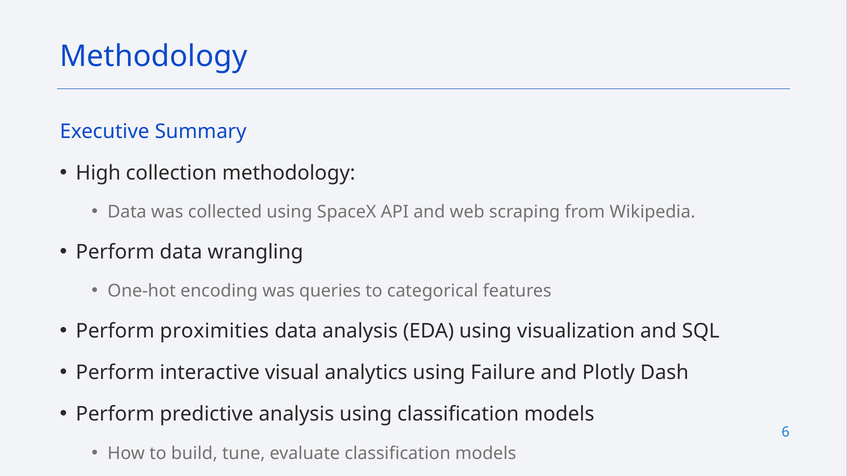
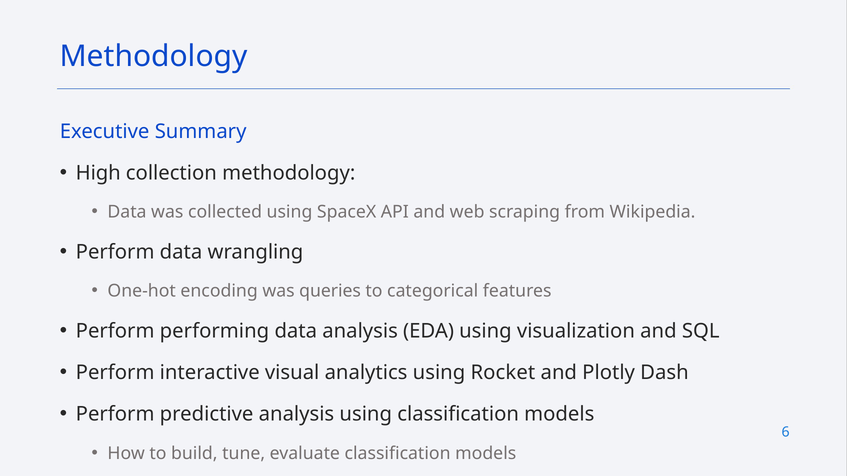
proximities: proximities -> performing (214, 332)
Failure: Failure -> Rocket (503, 373)
